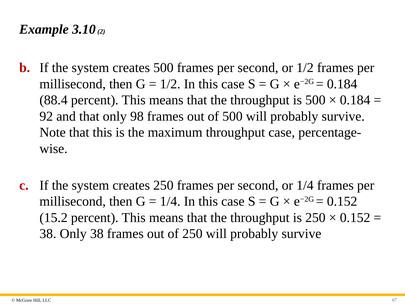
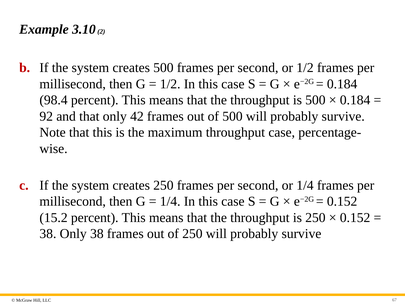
88.4: 88.4 -> 98.4 (54, 100)
98: 98 -> 42 (137, 116)
